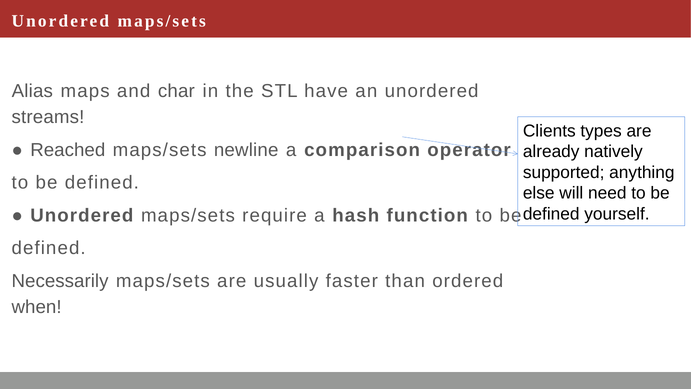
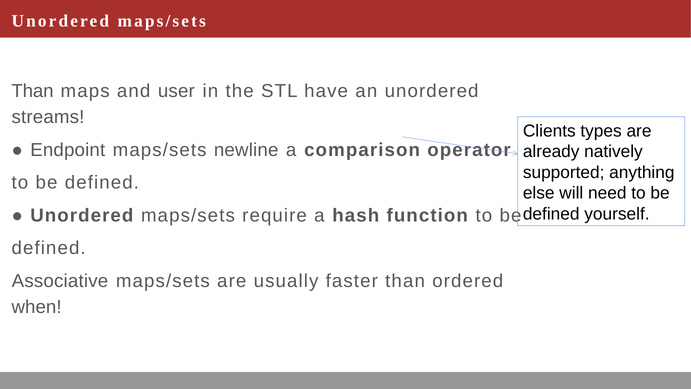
Alias: Alias -> Than (33, 91)
char: char -> user (176, 91)
Reached: Reached -> Endpoint (68, 150)
Necessarily: Necessarily -> Associative (60, 281)
